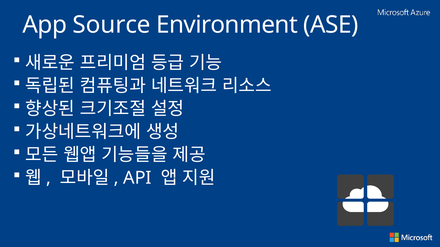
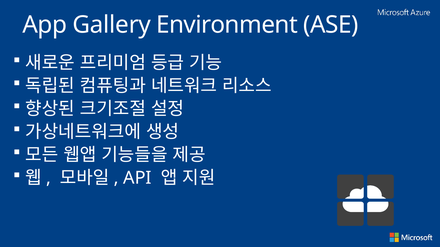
Source: Source -> Gallery (112, 25)
